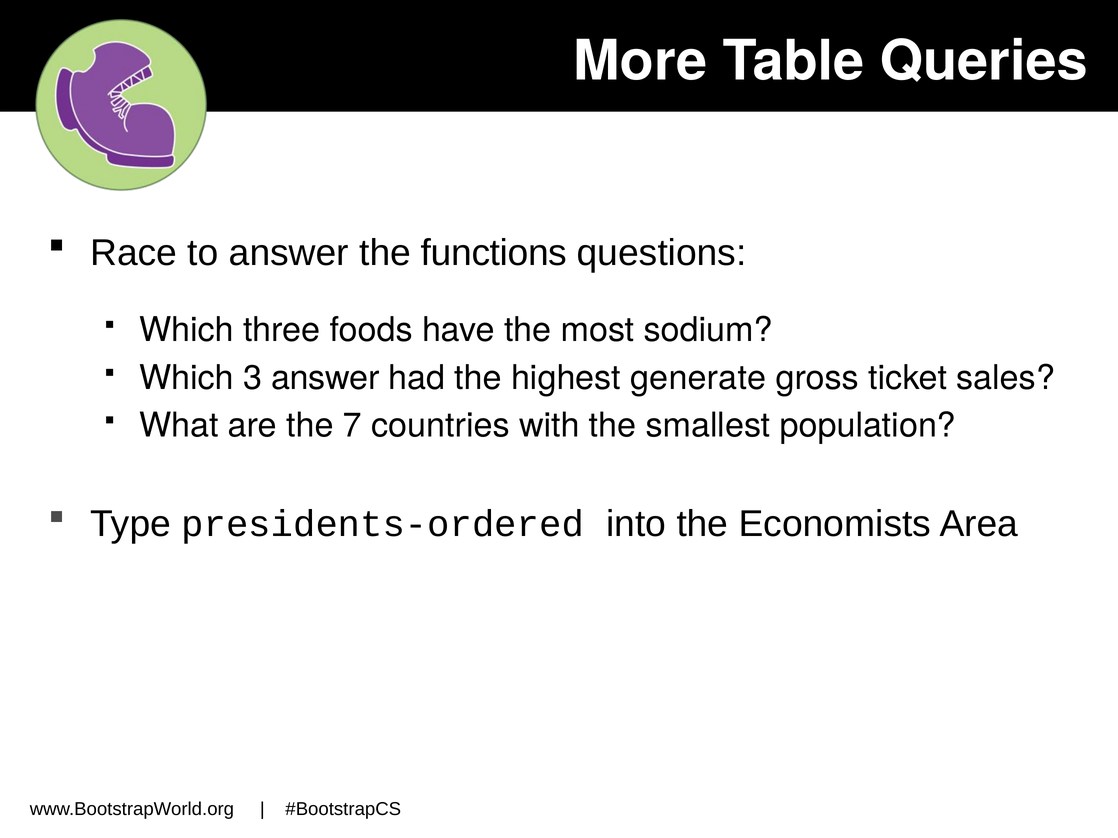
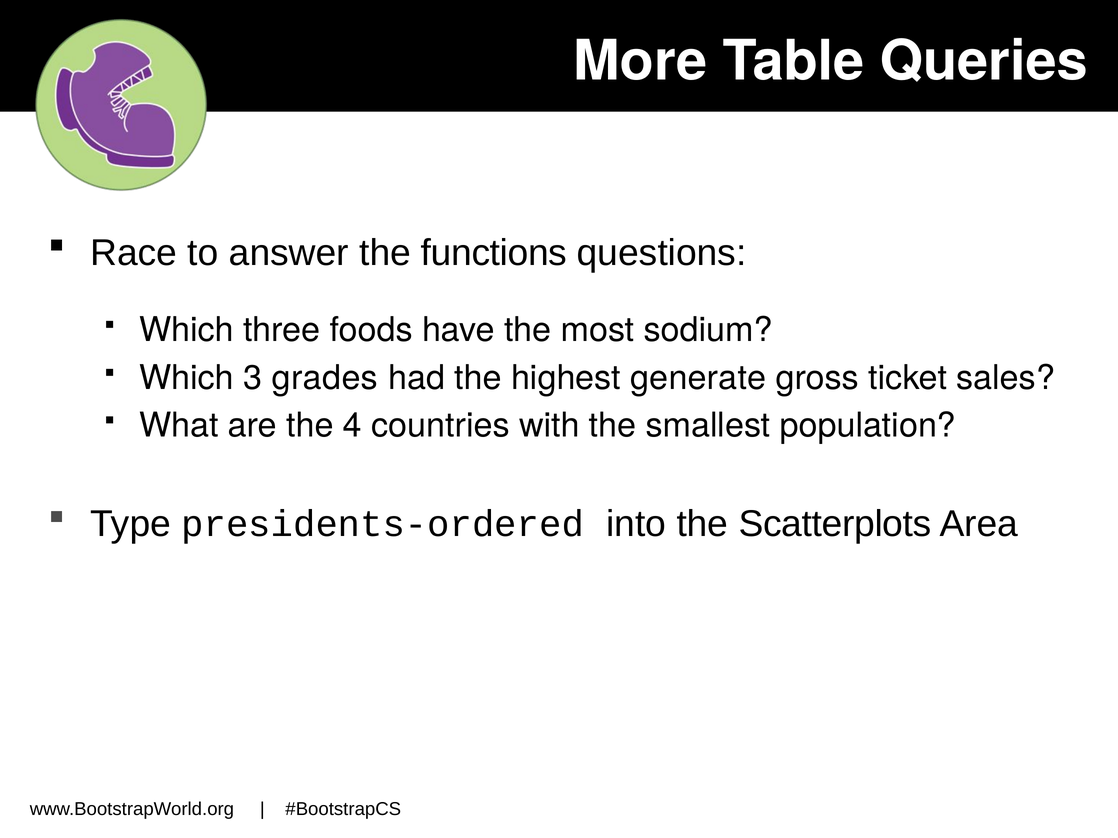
3 answer: answer -> grades (325, 378)
7: 7 -> 4 (352, 426)
Economists: Economists -> Scatterplots (835, 524)
